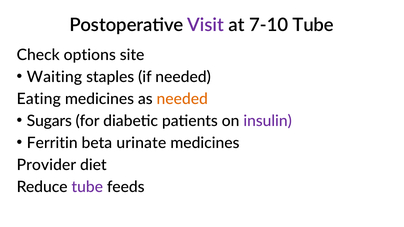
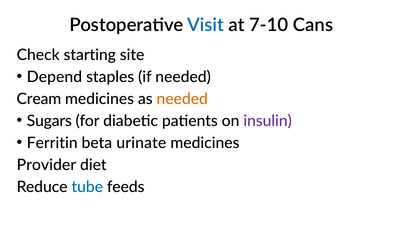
Visit colour: purple -> blue (206, 25)
7-10 Tube: Tube -> Cans (313, 25)
options: options -> starting (90, 55)
Waiting: Waiting -> Depend (54, 77)
Eating: Eating -> Cream (39, 99)
tube colour: purple -> blue (87, 187)
